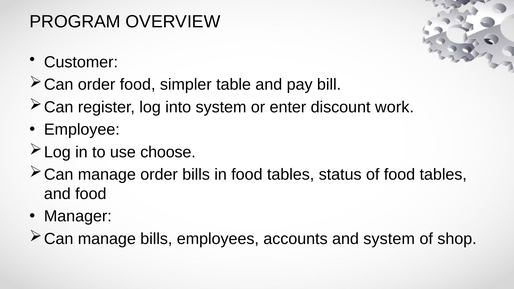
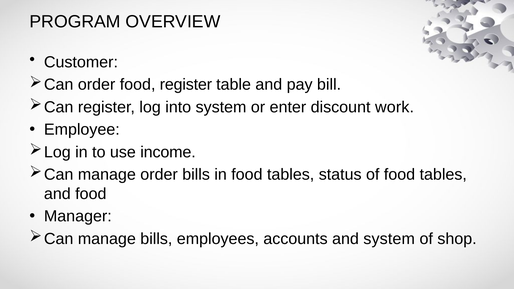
food simpler: simpler -> register (186, 85)
choose: choose -> income (168, 152)
